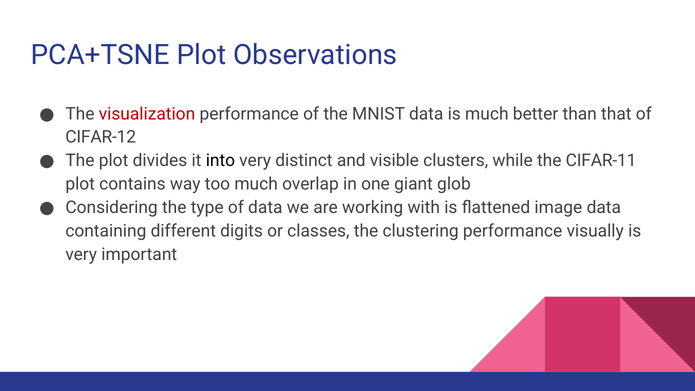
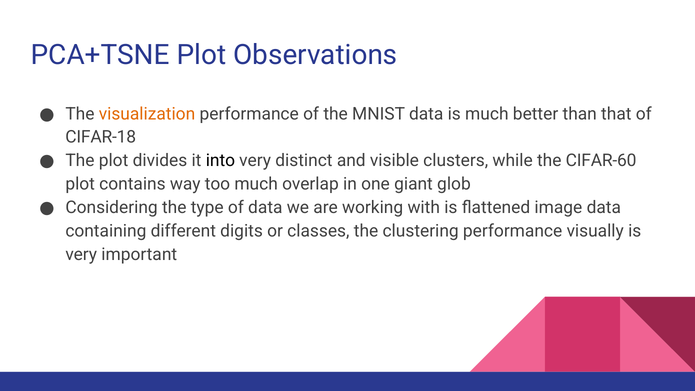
visualization colour: red -> orange (147, 114)
CIFAR-12: CIFAR-12 -> CIFAR-18 (101, 137)
CIFAR-11: CIFAR-11 -> CIFAR-60 (601, 161)
